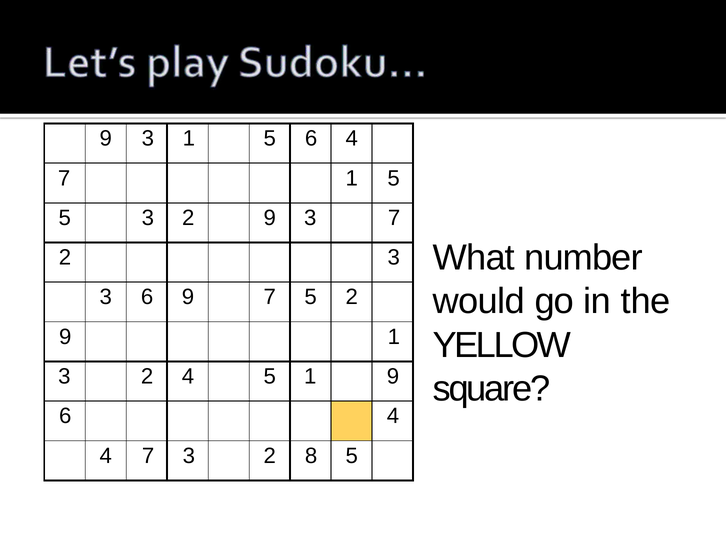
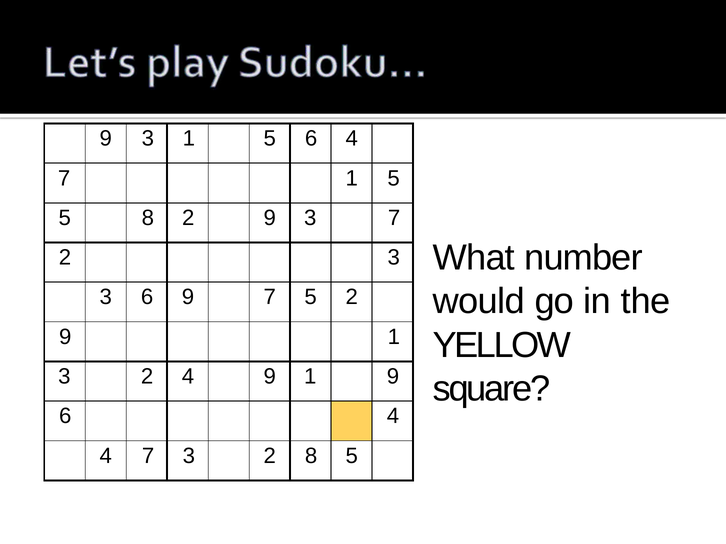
5 3: 3 -> 8 (148, 218)
4 5: 5 -> 9 (270, 377)
